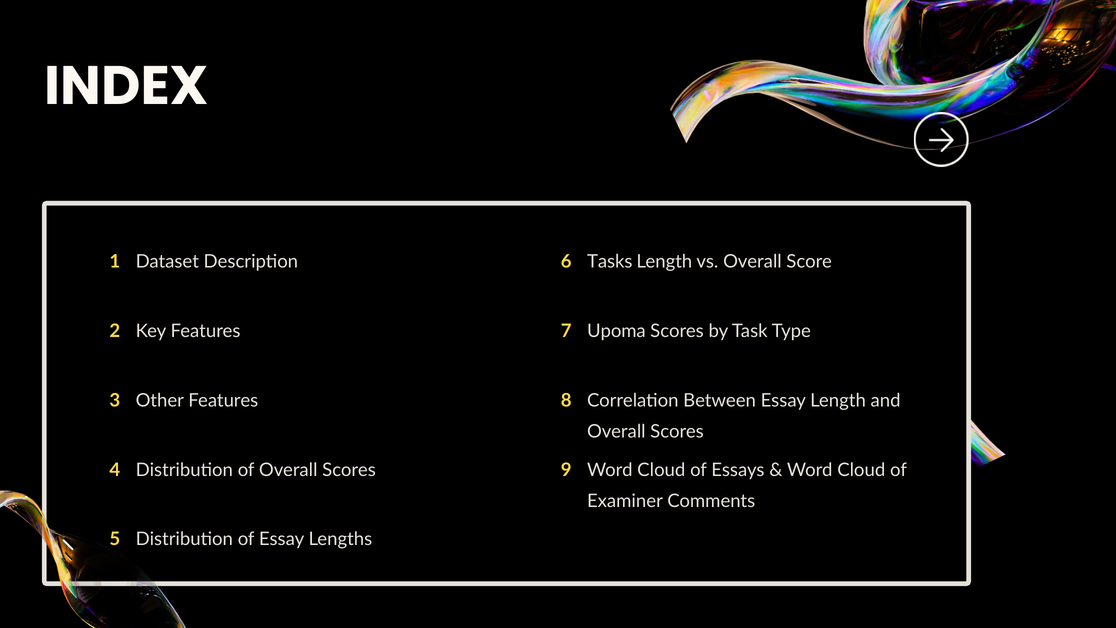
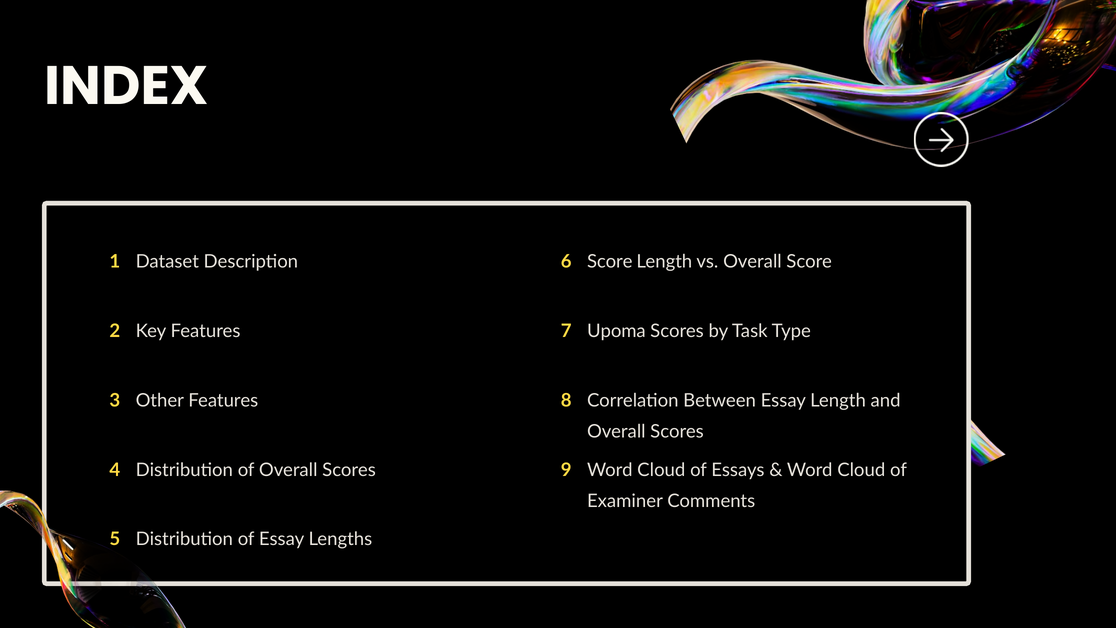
Tasks: Tasks -> Score (610, 262)
